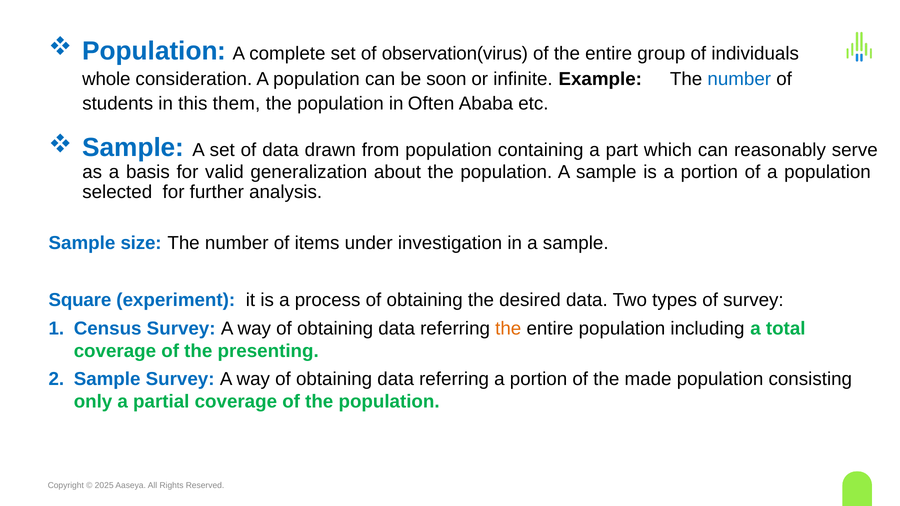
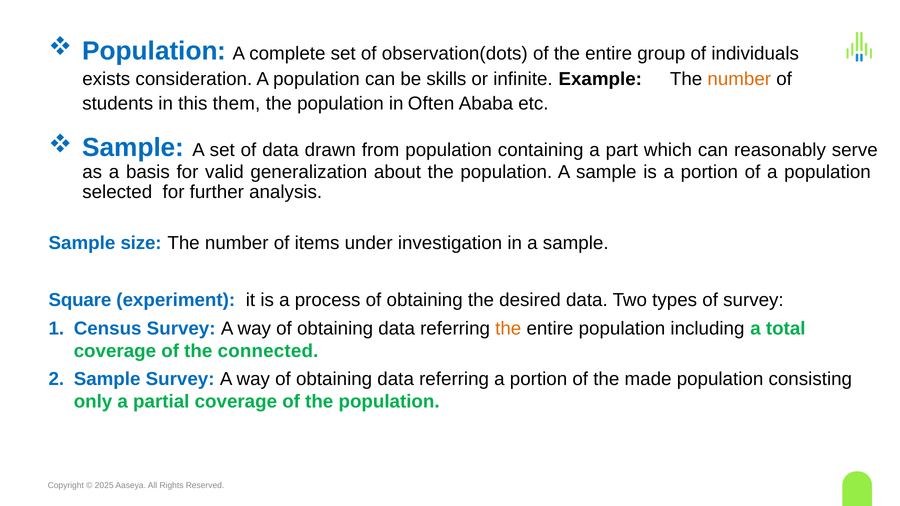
observation(virus: observation(virus -> observation(dots (455, 53)
whole: whole -> exists (106, 79)
soon: soon -> skills (446, 79)
number colour: blue -> orange (739, 79)
presenting: presenting -> connected (268, 351)
